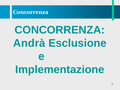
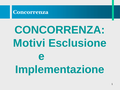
Andrà: Andrà -> Motivi (29, 43)
